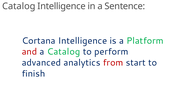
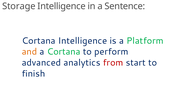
Catalog: Catalog -> Storage (19, 6)
and colour: red -> orange (29, 52)
a Catalog: Catalog -> Cortana (64, 52)
